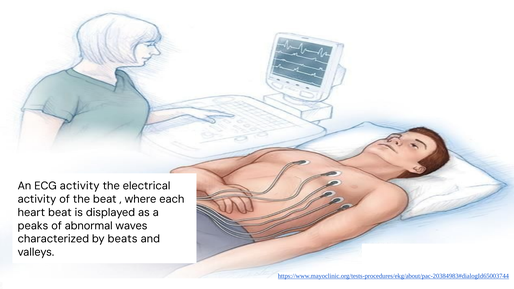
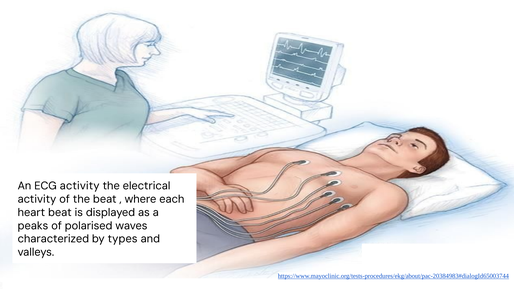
abnormal: abnormal -> polarised (89, 226)
beats: beats -> types (123, 239)
